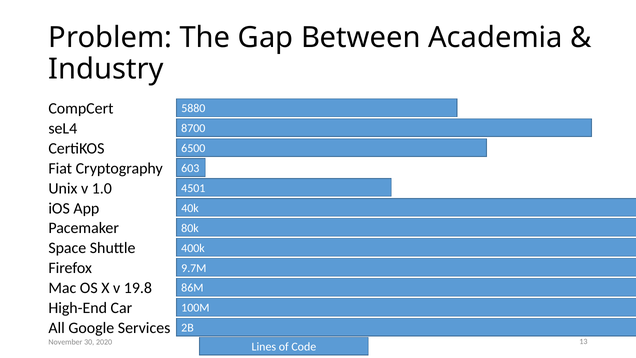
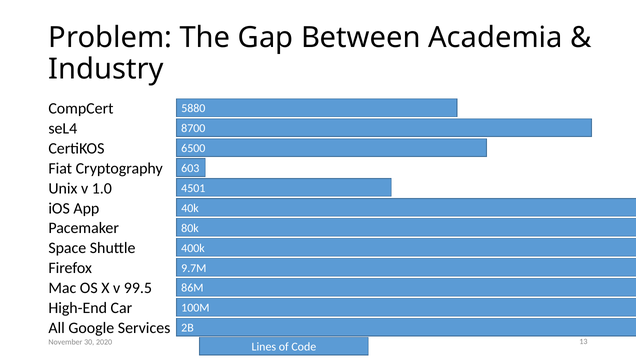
19.8: 19.8 -> 99.5 (138, 288)
